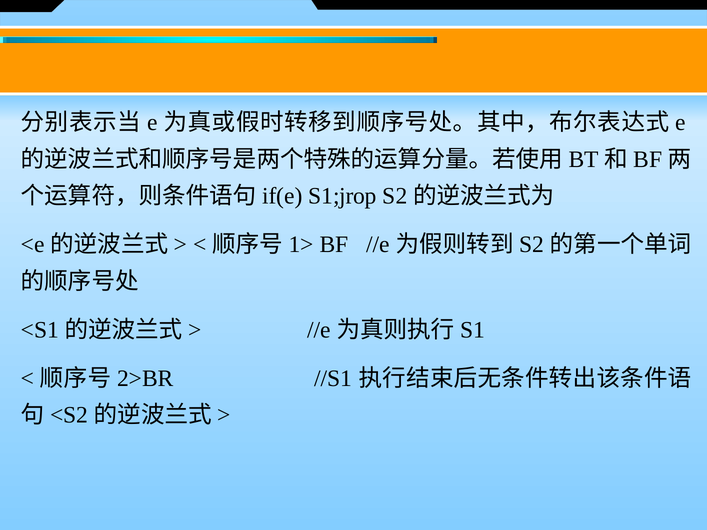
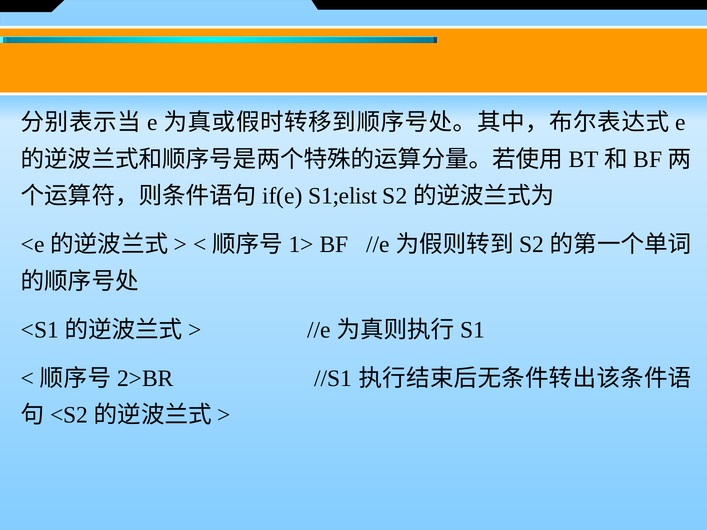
S1;jrop: S1;jrop -> S1;elist (343, 196)
